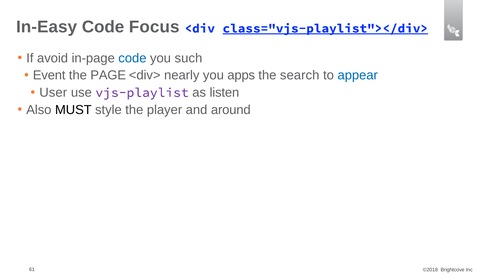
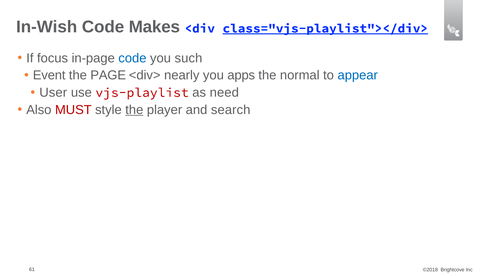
In-Easy: In-Easy -> In-Wish (47, 27)
Focus: Focus -> Makes (154, 27)
avoid: avoid -> focus (53, 58)
search: search -> normal (300, 75)
vjs-playlist colour: purple -> red (142, 93)
listen: listen -> need (224, 93)
MUST colour: black -> red (73, 110)
the underline: none -> present (134, 110)
around: around -> search (231, 110)
